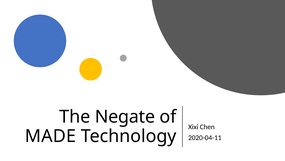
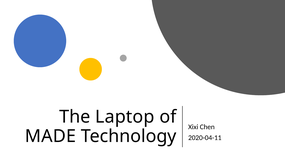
Negate: Negate -> Laptop (125, 116)
